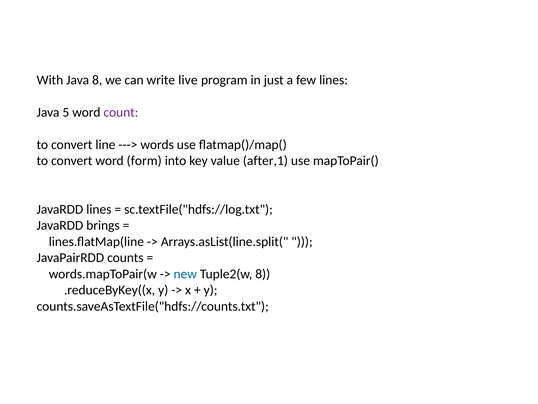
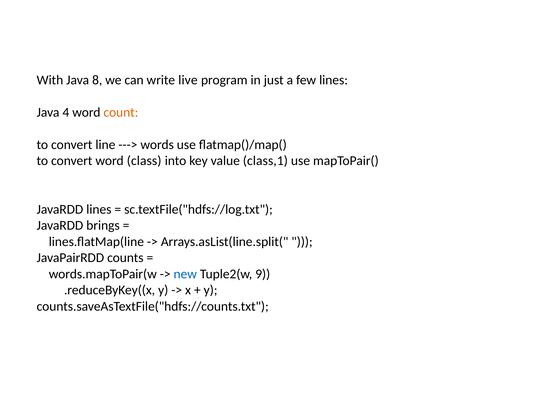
5: 5 -> 4 (66, 112)
count colour: purple -> orange (121, 112)
form: form -> class (144, 161)
after,1: after,1 -> class,1 (265, 161)
Tuple2(w 8: 8 -> 9 (263, 274)
